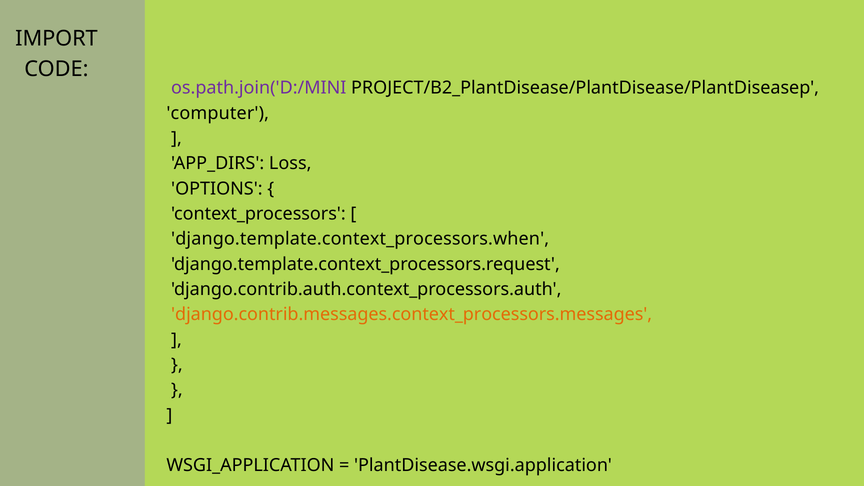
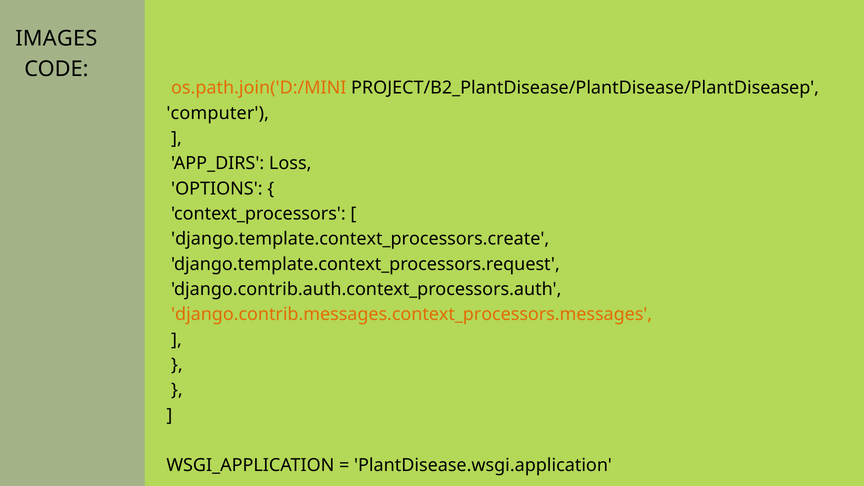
IMPORT: IMPORT -> IMAGES (56, 39)
os.path.join('D:/MINI colour: purple -> orange (259, 88)
django.template.context_processors.when: django.template.context_processors.when -> django.template.context_processors.create (360, 239)
